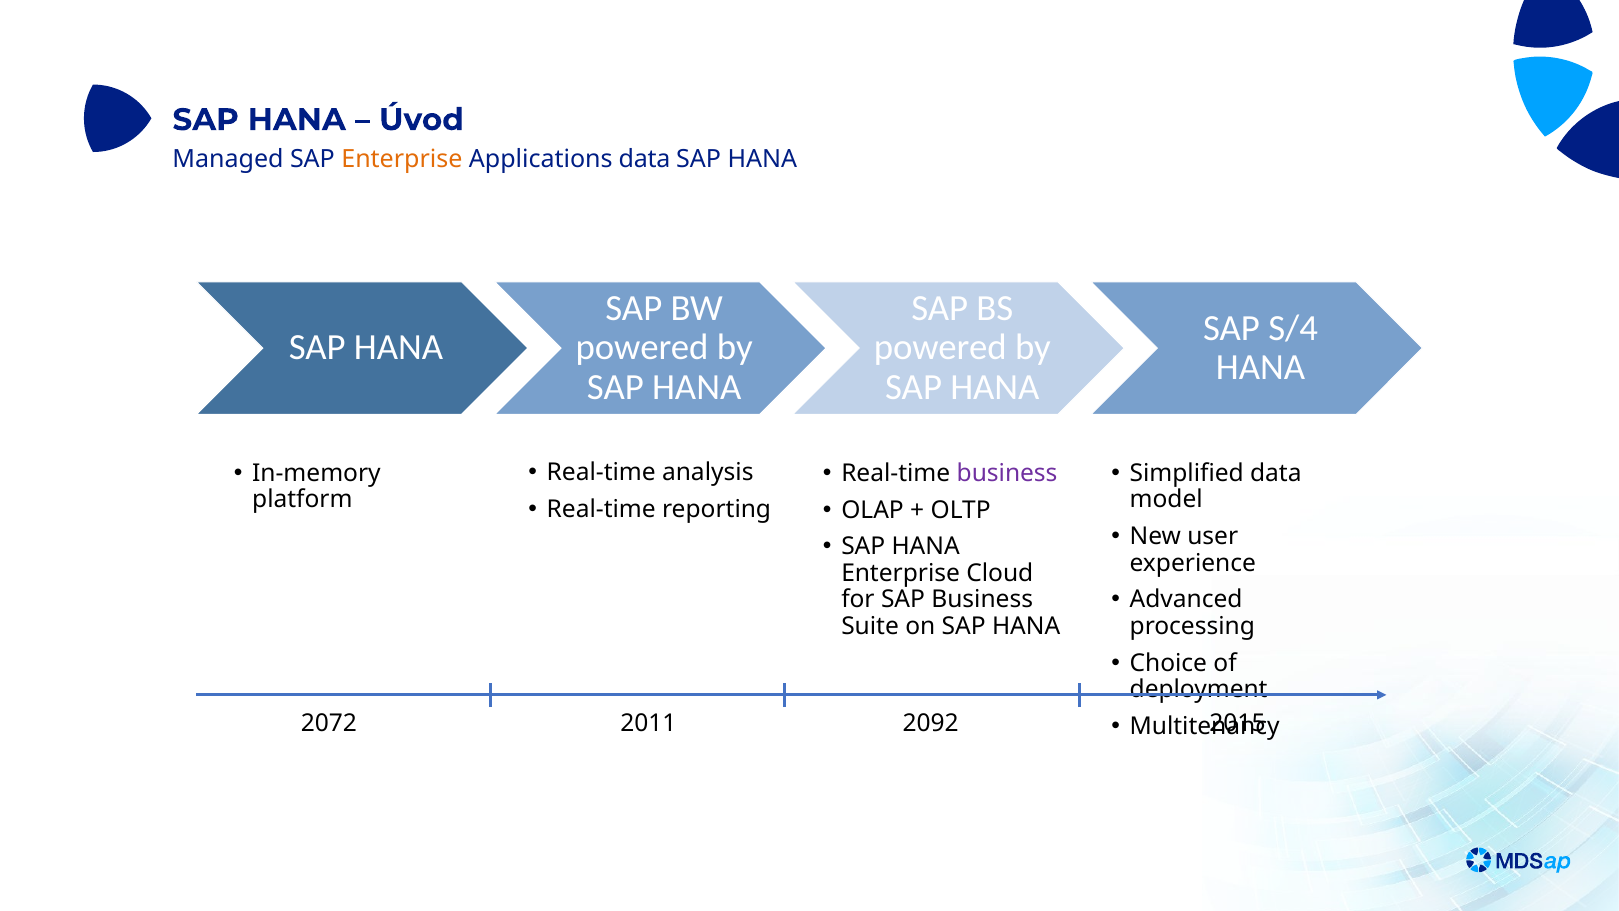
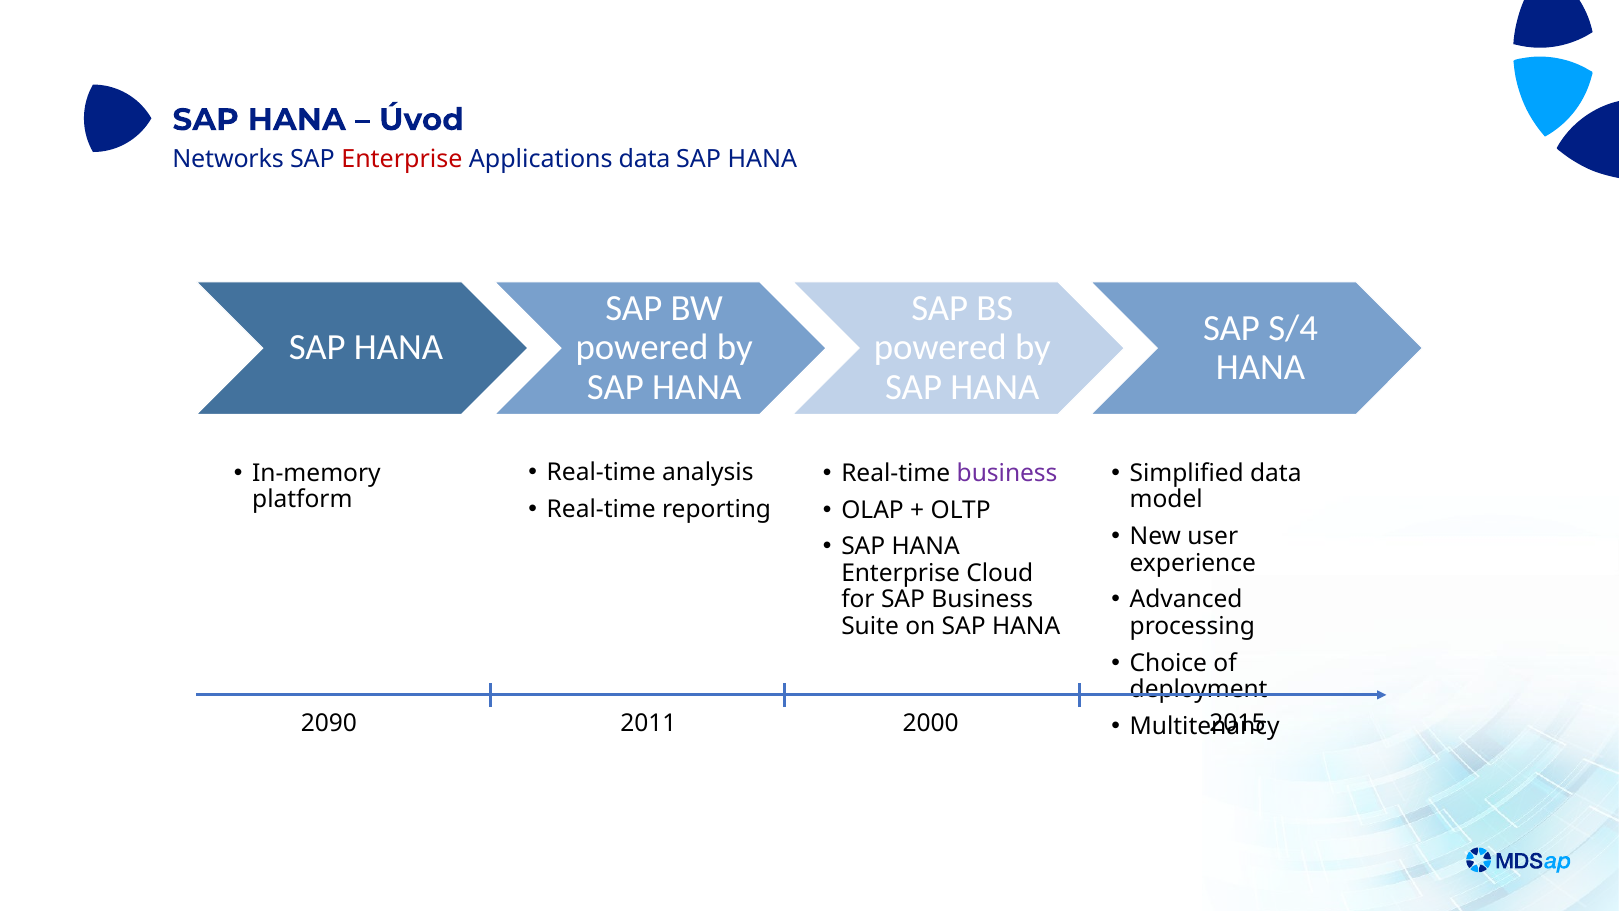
Managed: Managed -> Networks (228, 159)
Enterprise colour: orange -> red (402, 159)
2072: 2072 -> 2090 (329, 724)
2092: 2092 -> 2000 (931, 724)
